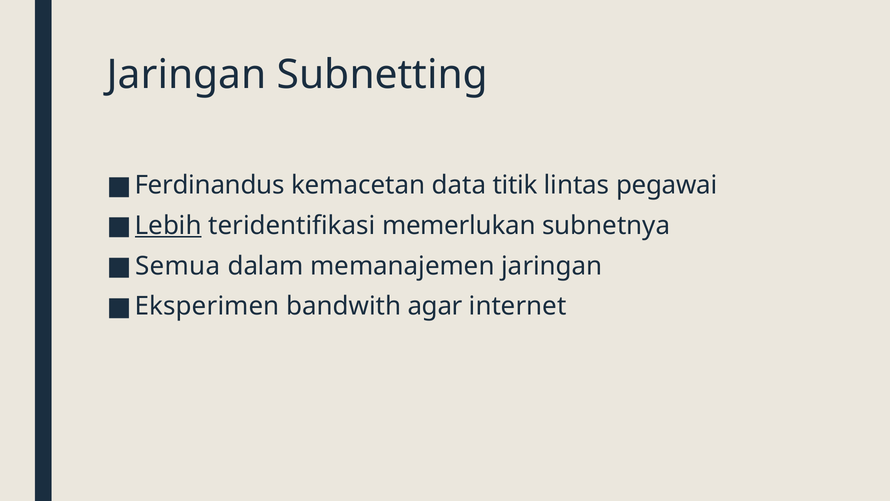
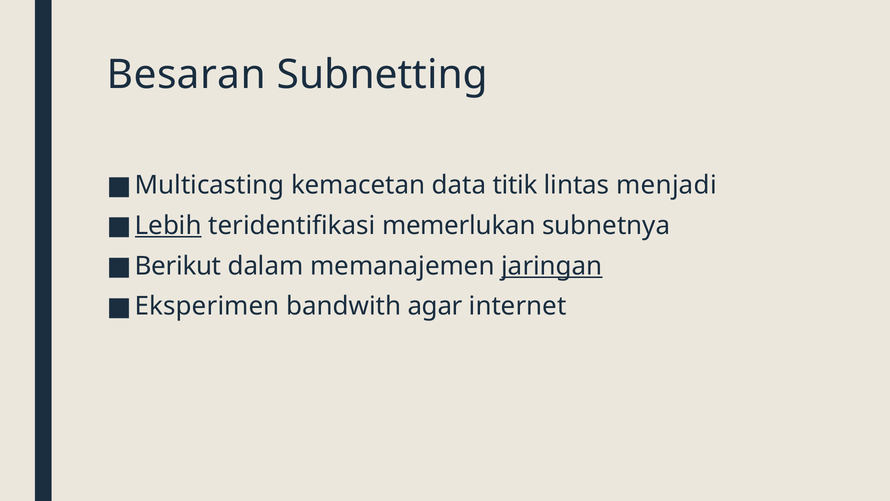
Jaringan: Jaringan -> Besaran (186, 75)
Ferdinandus: Ferdinandus -> Multicasting (210, 185)
pegawai: pegawai -> menjadi (667, 185)
Semua: Semua -> Berikut (178, 266)
jaringan underline: none -> present (552, 266)
